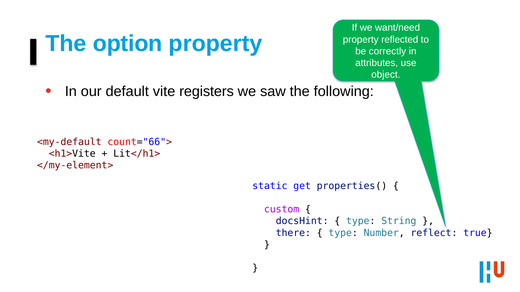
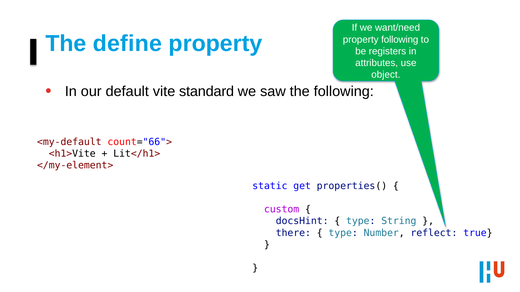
option: option -> define (127, 44)
property reflected: reflected -> following (400, 40)
correctly: correctly -> registers (388, 51)
registers: registers -> standard (207, 92)
